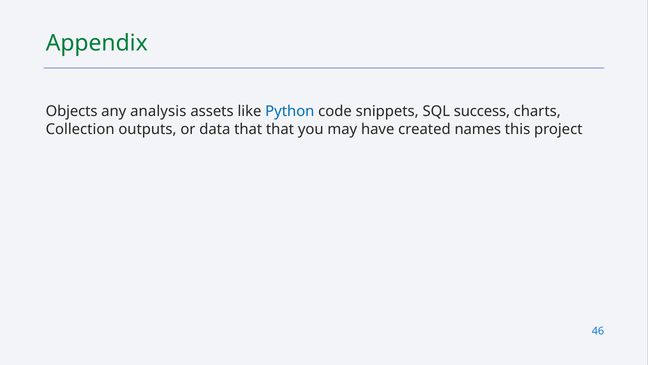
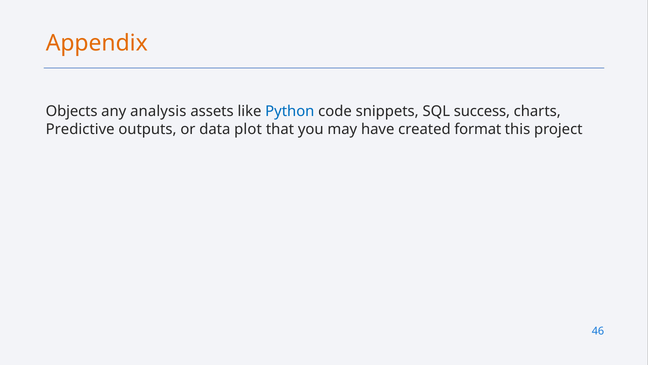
Appendix colour: green -> orange (97, 43)
Collection: Collection -> Predictive (80, 129)
data that: that -> plot (248, 129)
names: names -> format (478, 129)
